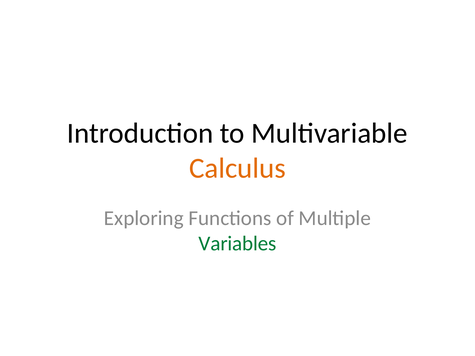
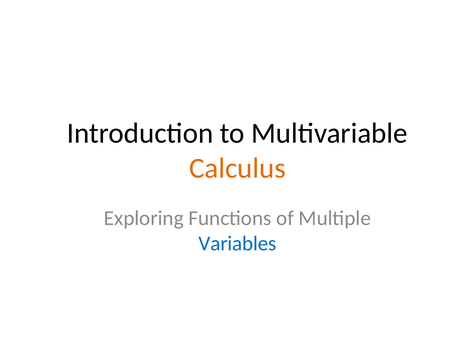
Variables colour: green -> blue (238, 244)
